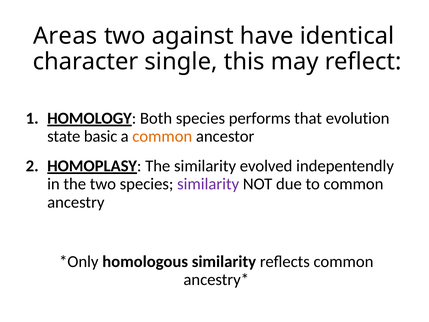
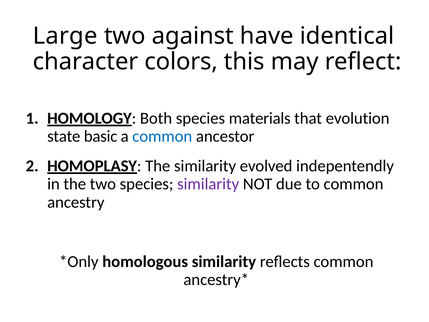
Areas: Areas -> Large (65, 36)
single: single -> colors (181, 62)
performs: performs -> materials (260, 118)
common colour: orange -> blue (162, 136)
